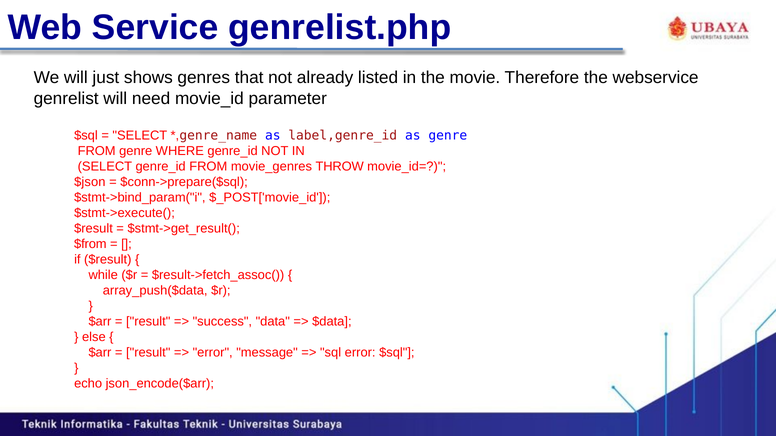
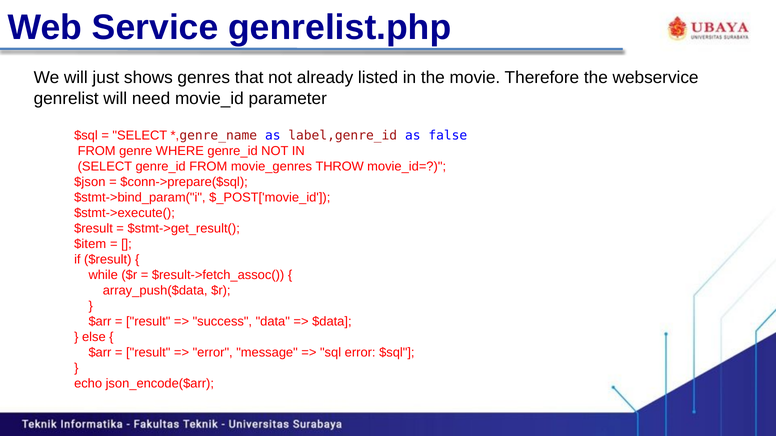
as genre: genre -> false (448, 136)
$from: $from -> $item (90, 245)
